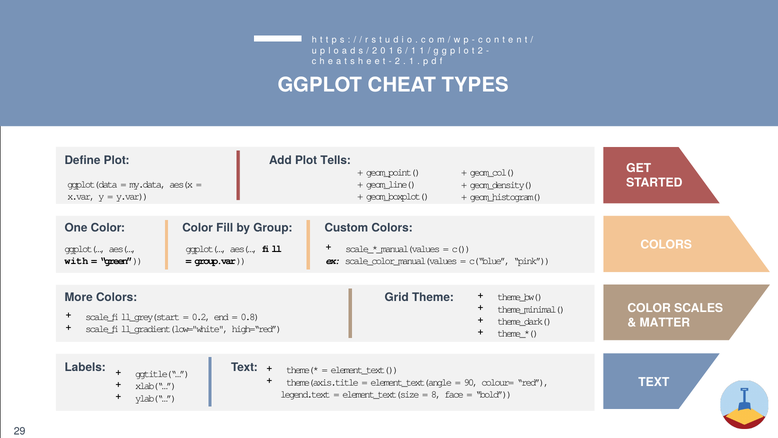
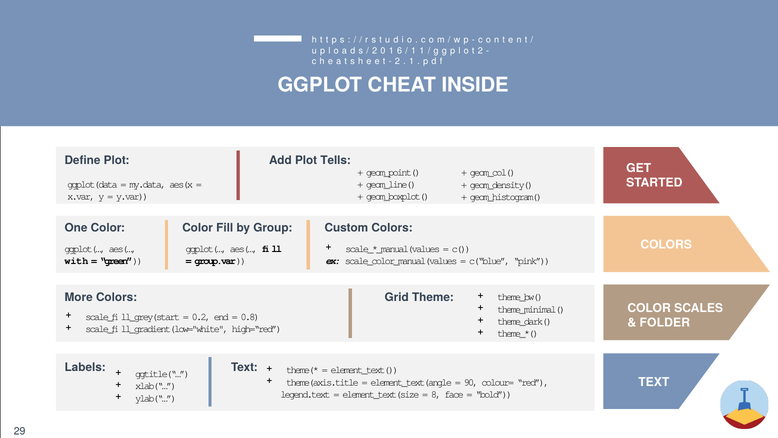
TYPES: TYPES -> INSIDE (475, 85)
MATTER: MATTER -> FOLDER (665, 322)
